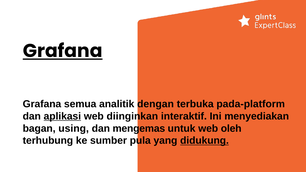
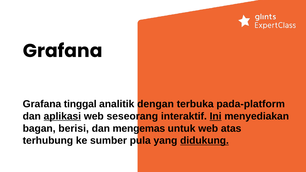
Grafana underline: present -> none (63, 51)
semua: semua -> tinggal (80, 104)
diinginkan: diinginkan -> seseorang (132, 116)
Ini underline: none -> present (216, 116)
using: using -> berisi (74, 129)
oleh: oleh -> atas (231, 129)
